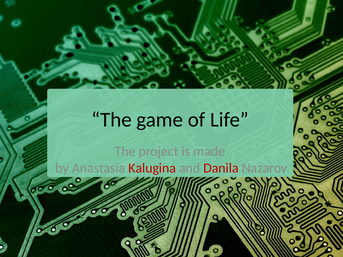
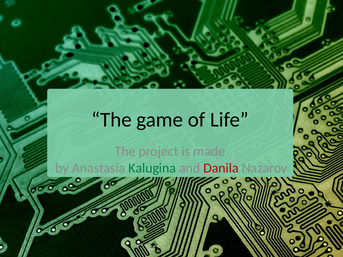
Kalugina colour: red -> green (152, 168)
